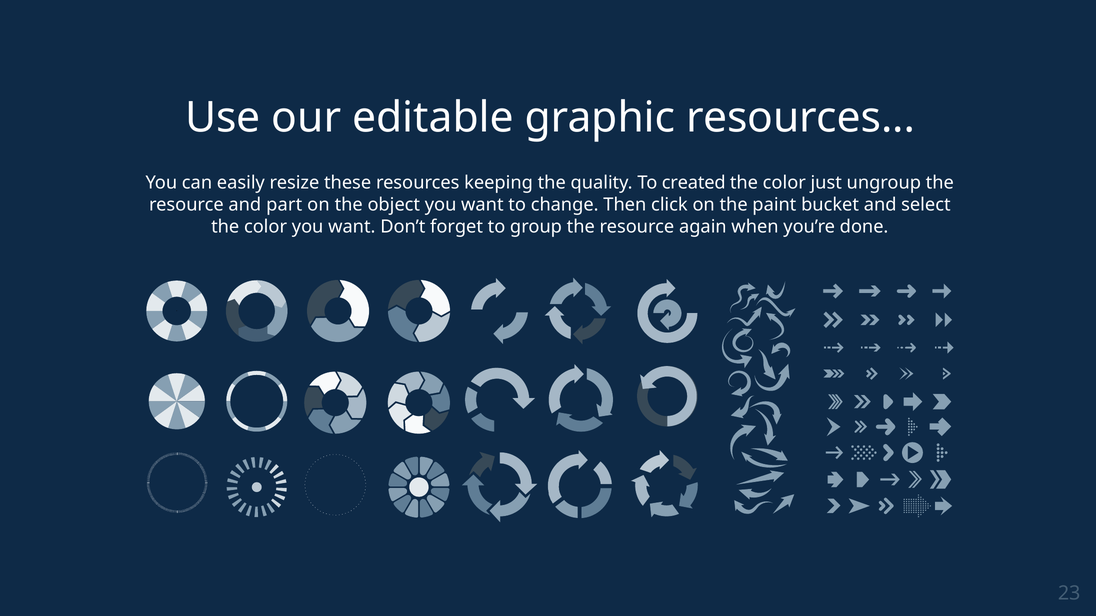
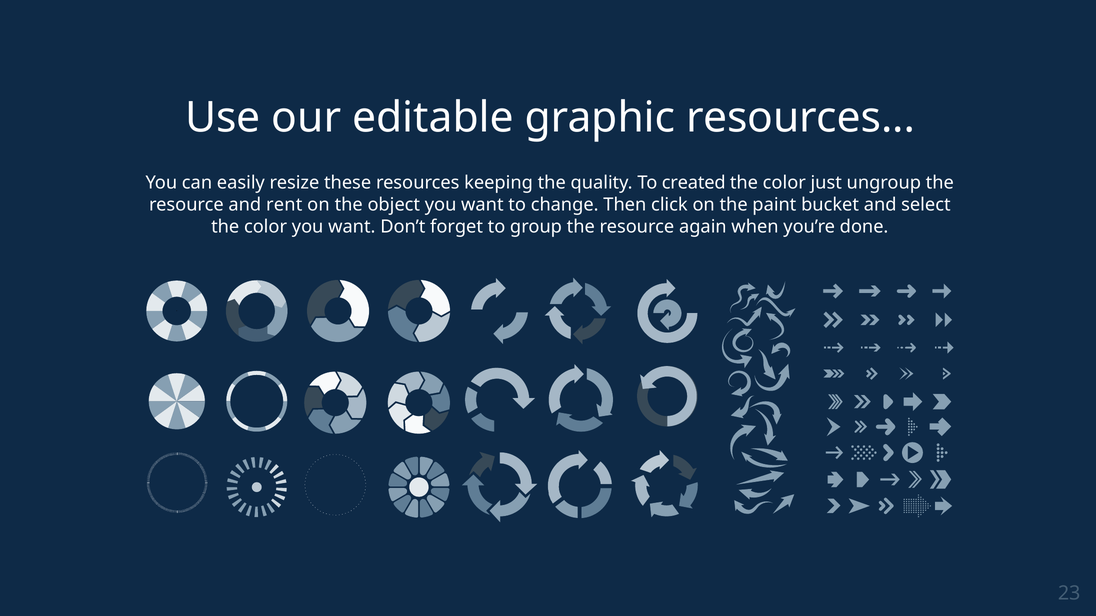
part: part -> rent (284, 205)
